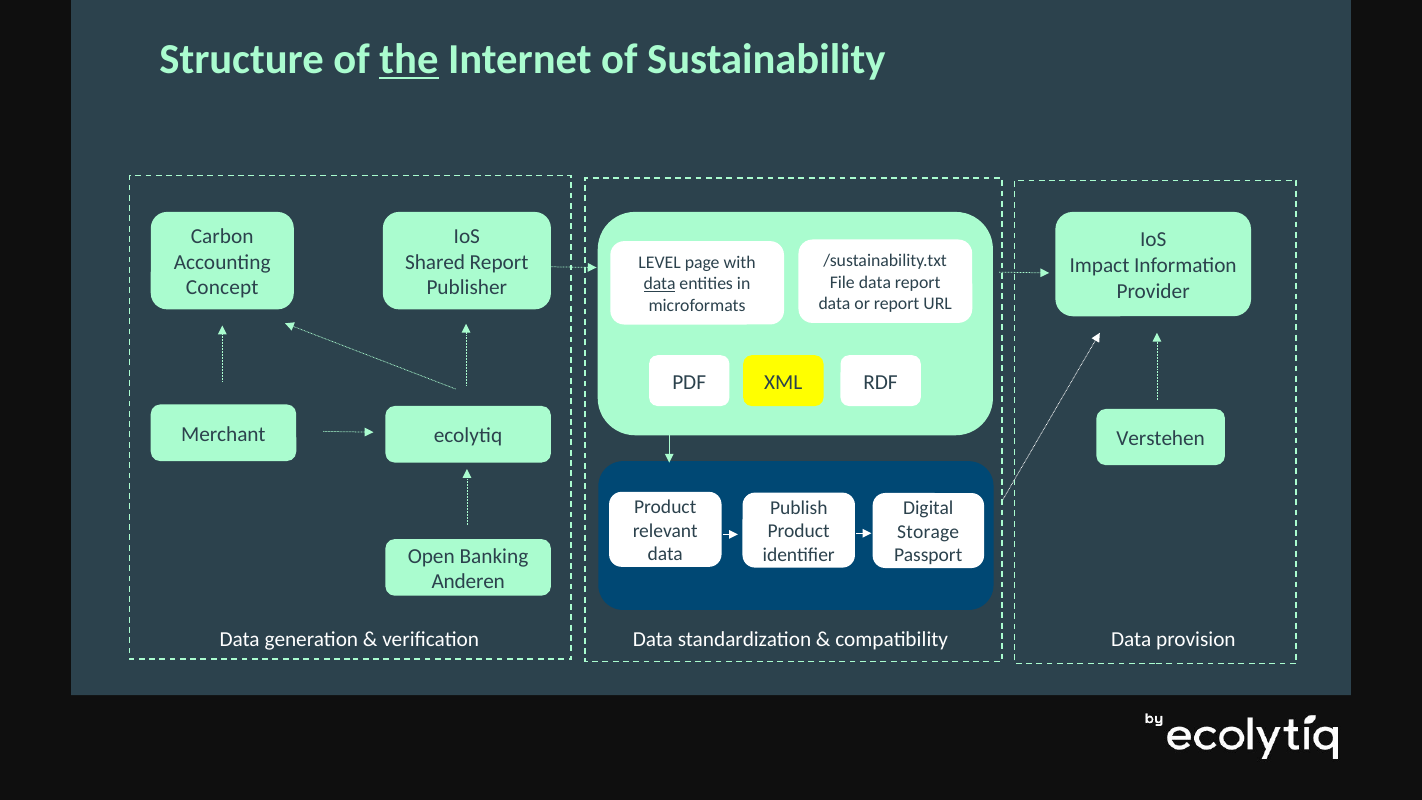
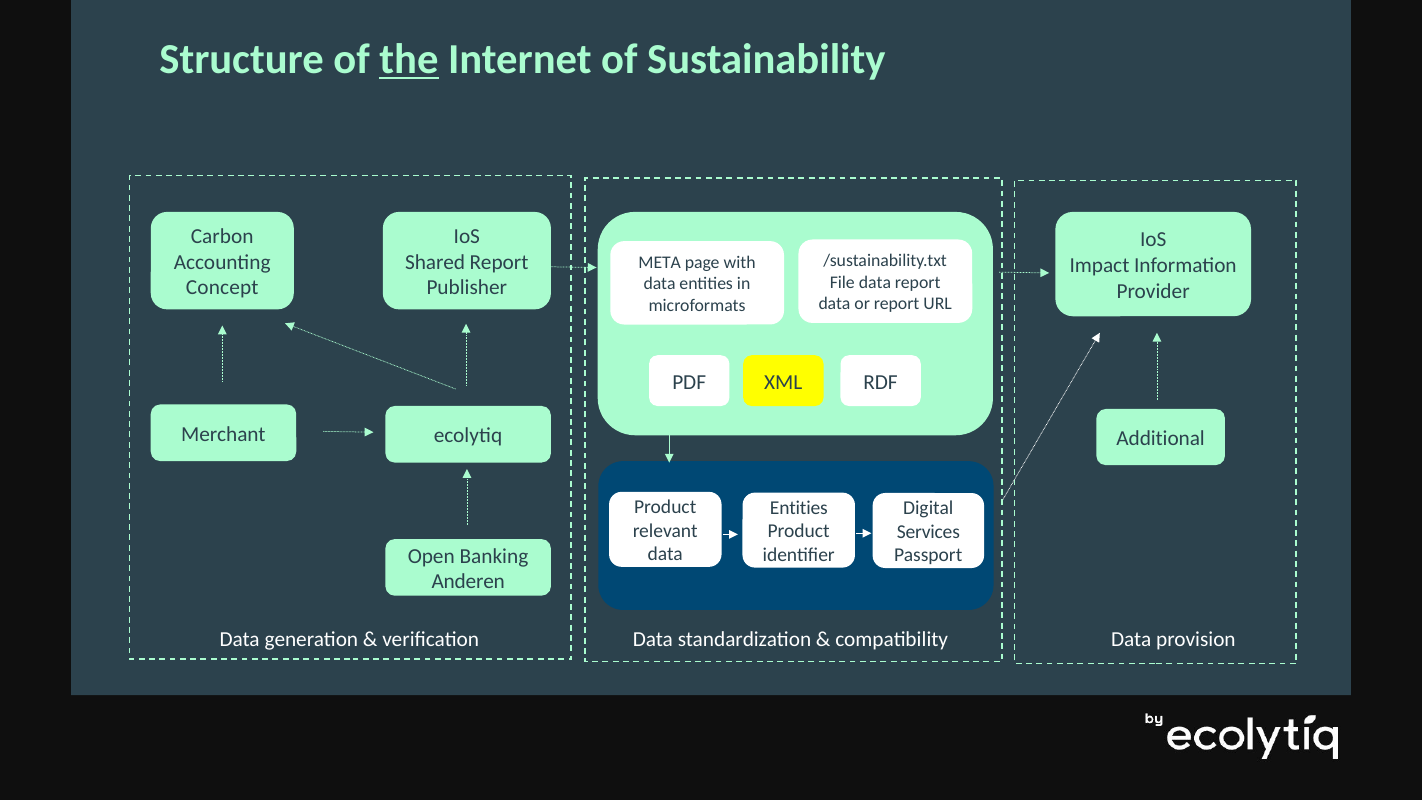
LEVEL: LEVEL -> META (660, 263)
data underline: present -> none (660, 284)
Verstehen: Verstehen -> Additional (1161, 438)
Publish: Publish -> Entities (799, 508)
Storage: Storage -> Services (928, 532)
